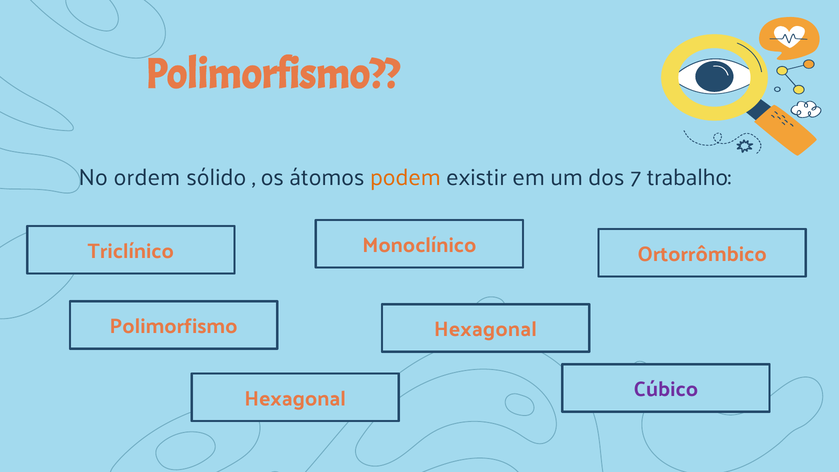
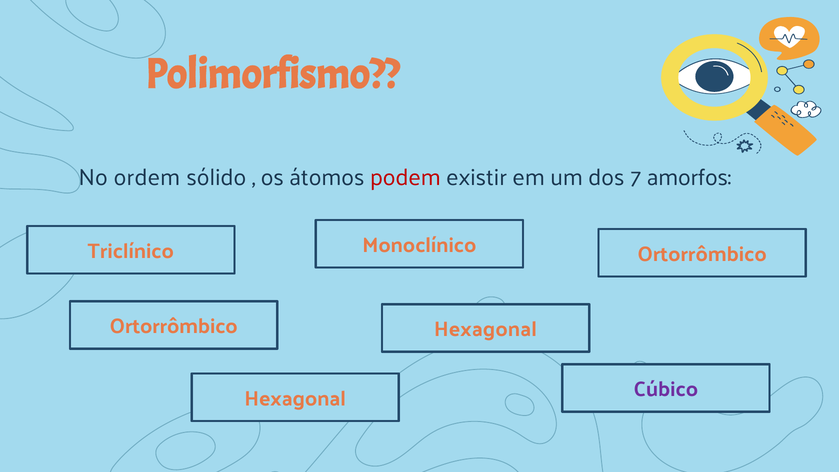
podem colour: orange -> red (405, 178)
trabalho: trabalho -> amorfos (689, 178)
Polimorfismo: Polimorfismo -> Ortorrômbico (174, 326)
